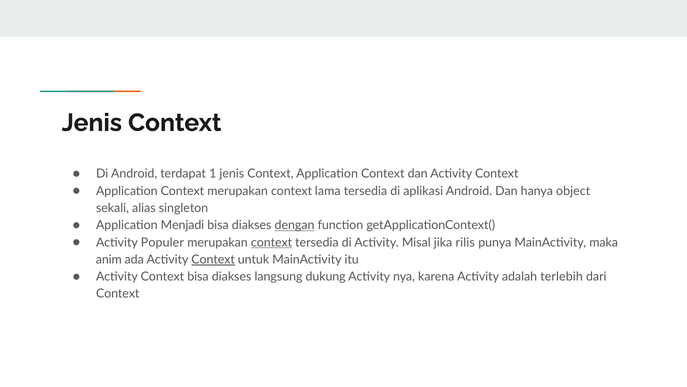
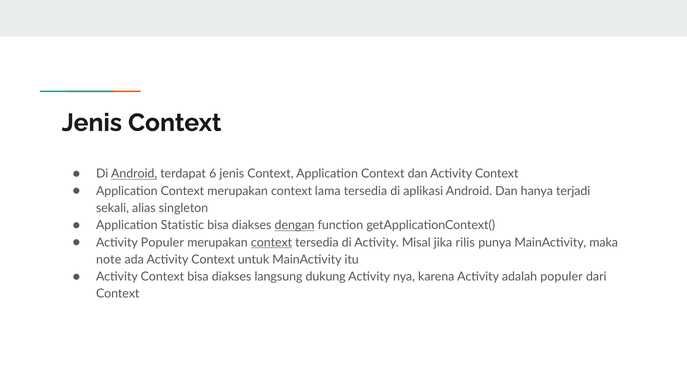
Android underline: none -> present (134, 174)
1: 1 -> 6 (213, 174)
object: object -> terjadi (573, 191)
Menjadi: Menjadi -> Statistic (182, 225)
anim: anim -> note (109, 259)
Context underline: present -> none (213, 259)
adalah terlebih: terlebih -> populer (562, 276)
